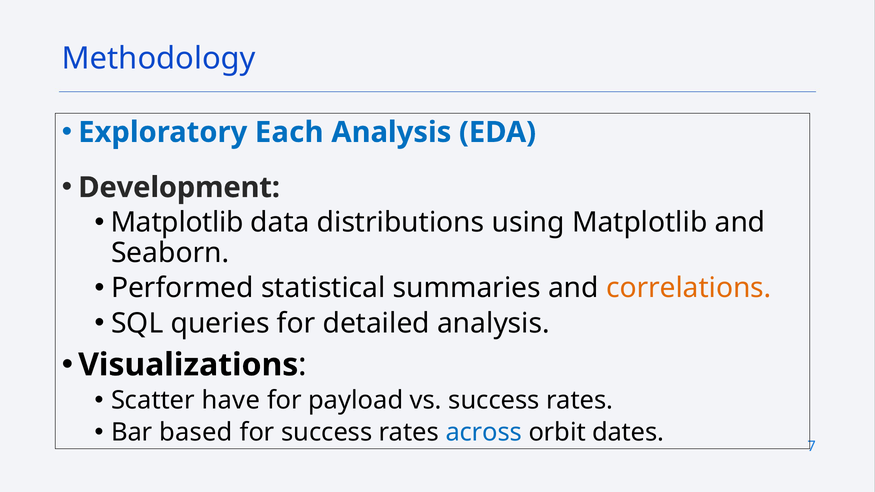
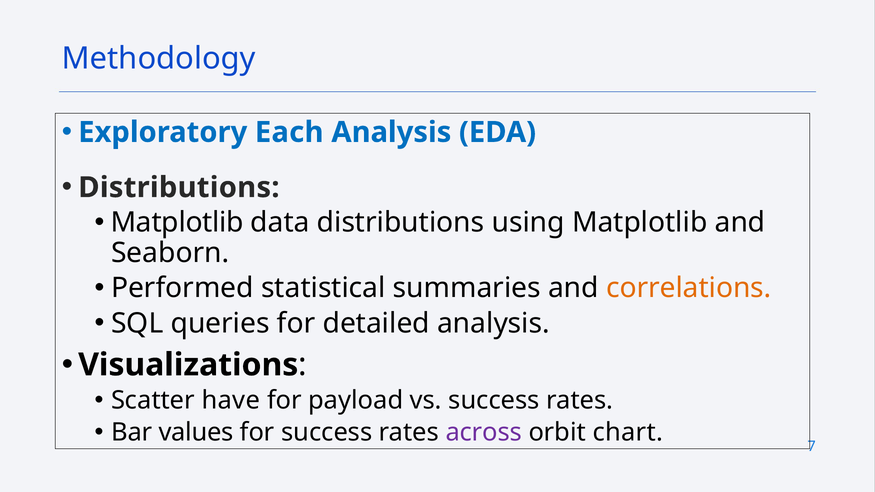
Development: Development -> Distributions (179, 188)
based: based -> values (196, 433)
across colour: blue -> purple (484, 433)
dates: dates -> chart (628, 433)
